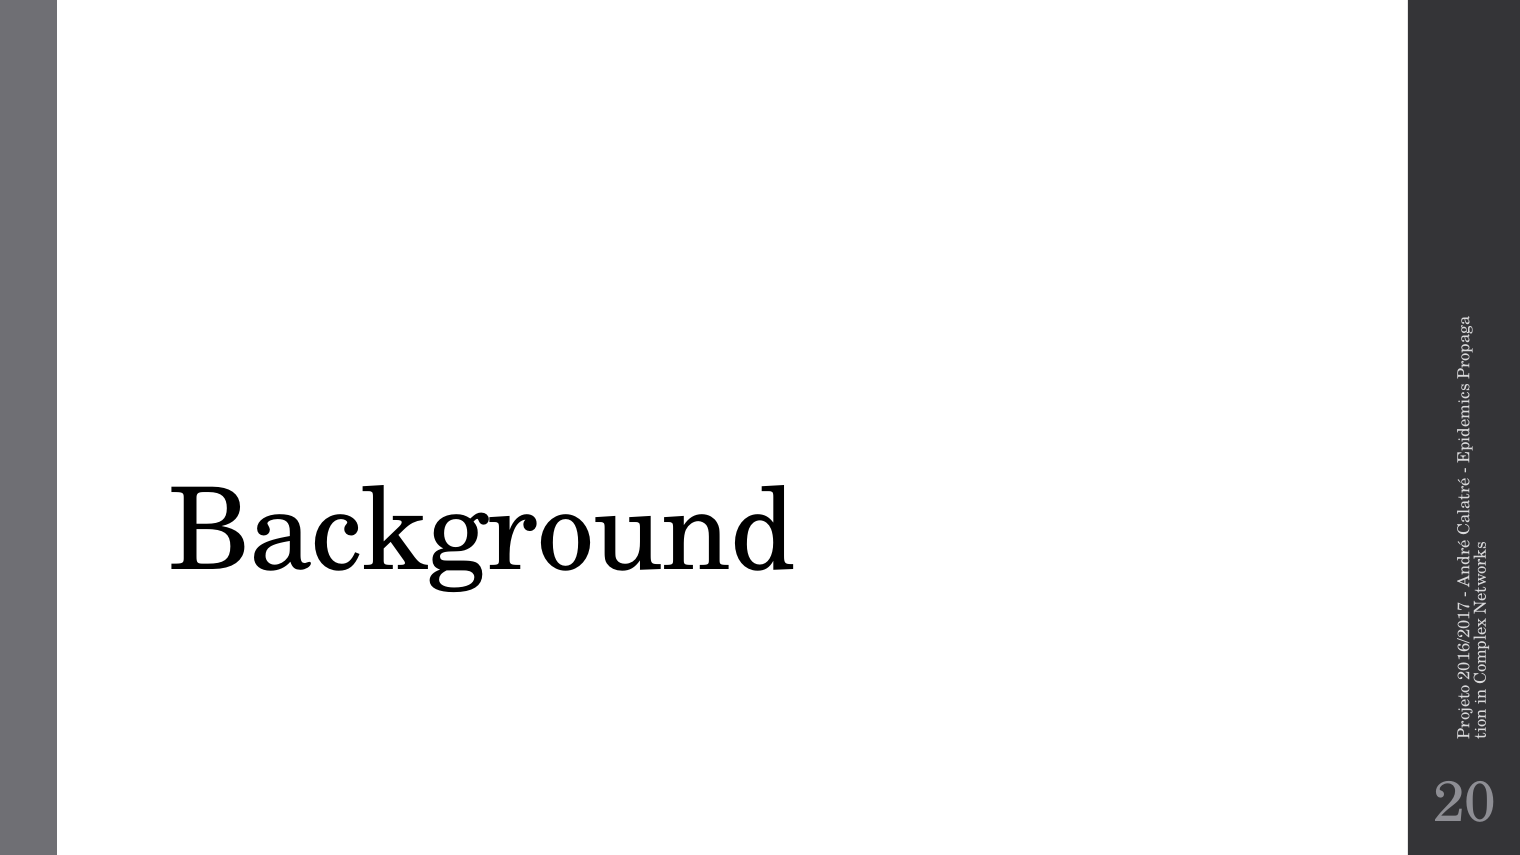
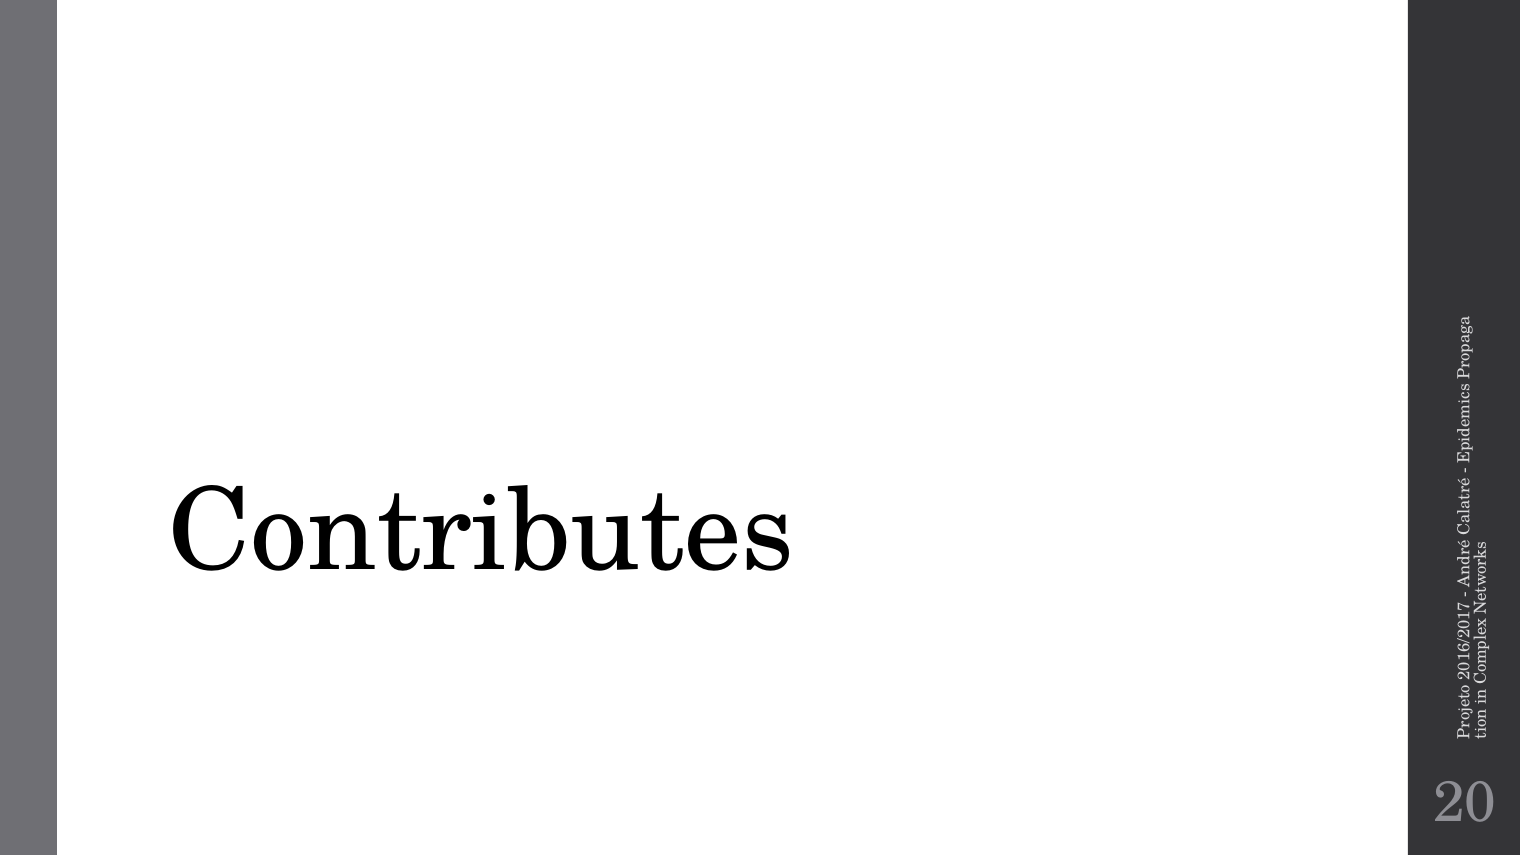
Background: Background -> Contributes (481, 532)
